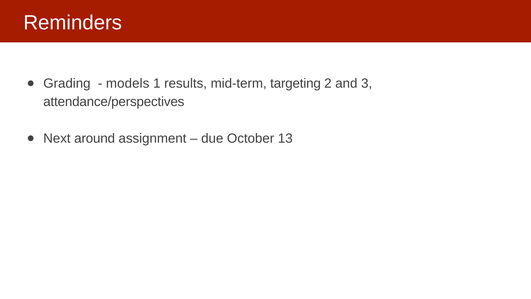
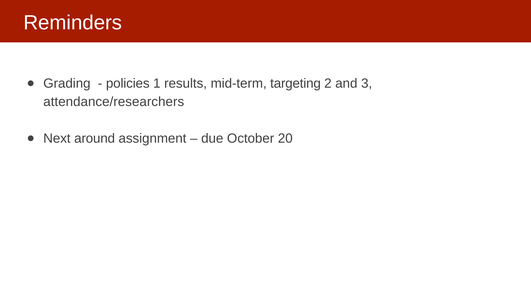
models: models -> policies (128, 84)
attendance/perspectives: attendance/perspectives -> attendance/researchers (114, 102)
13: 13 -> 20 (285, 138)
